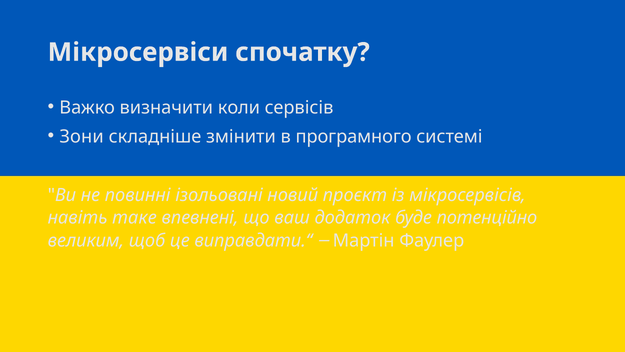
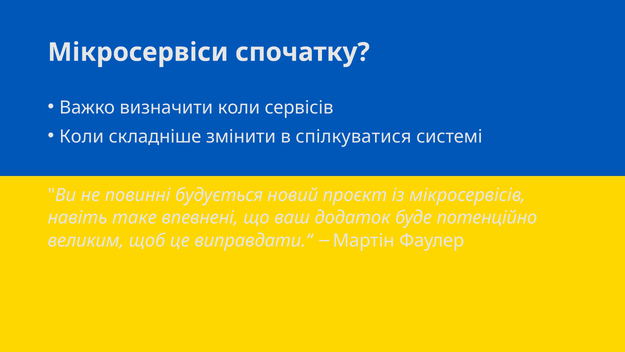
Зони: Зони -> Коли (82, 137)
програмного: програмного -> спілкуватися (353, 137)
ізольовані: ізольовані -> будується (219, 195)
